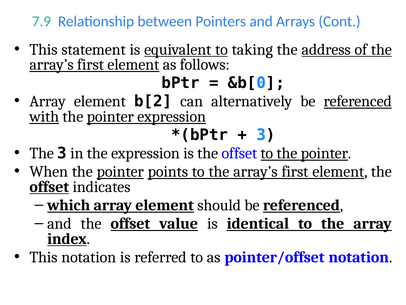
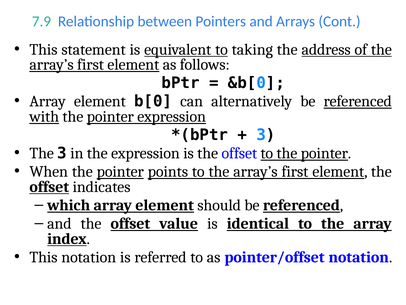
b[2: b[2 -> b[0 (153, 101)
